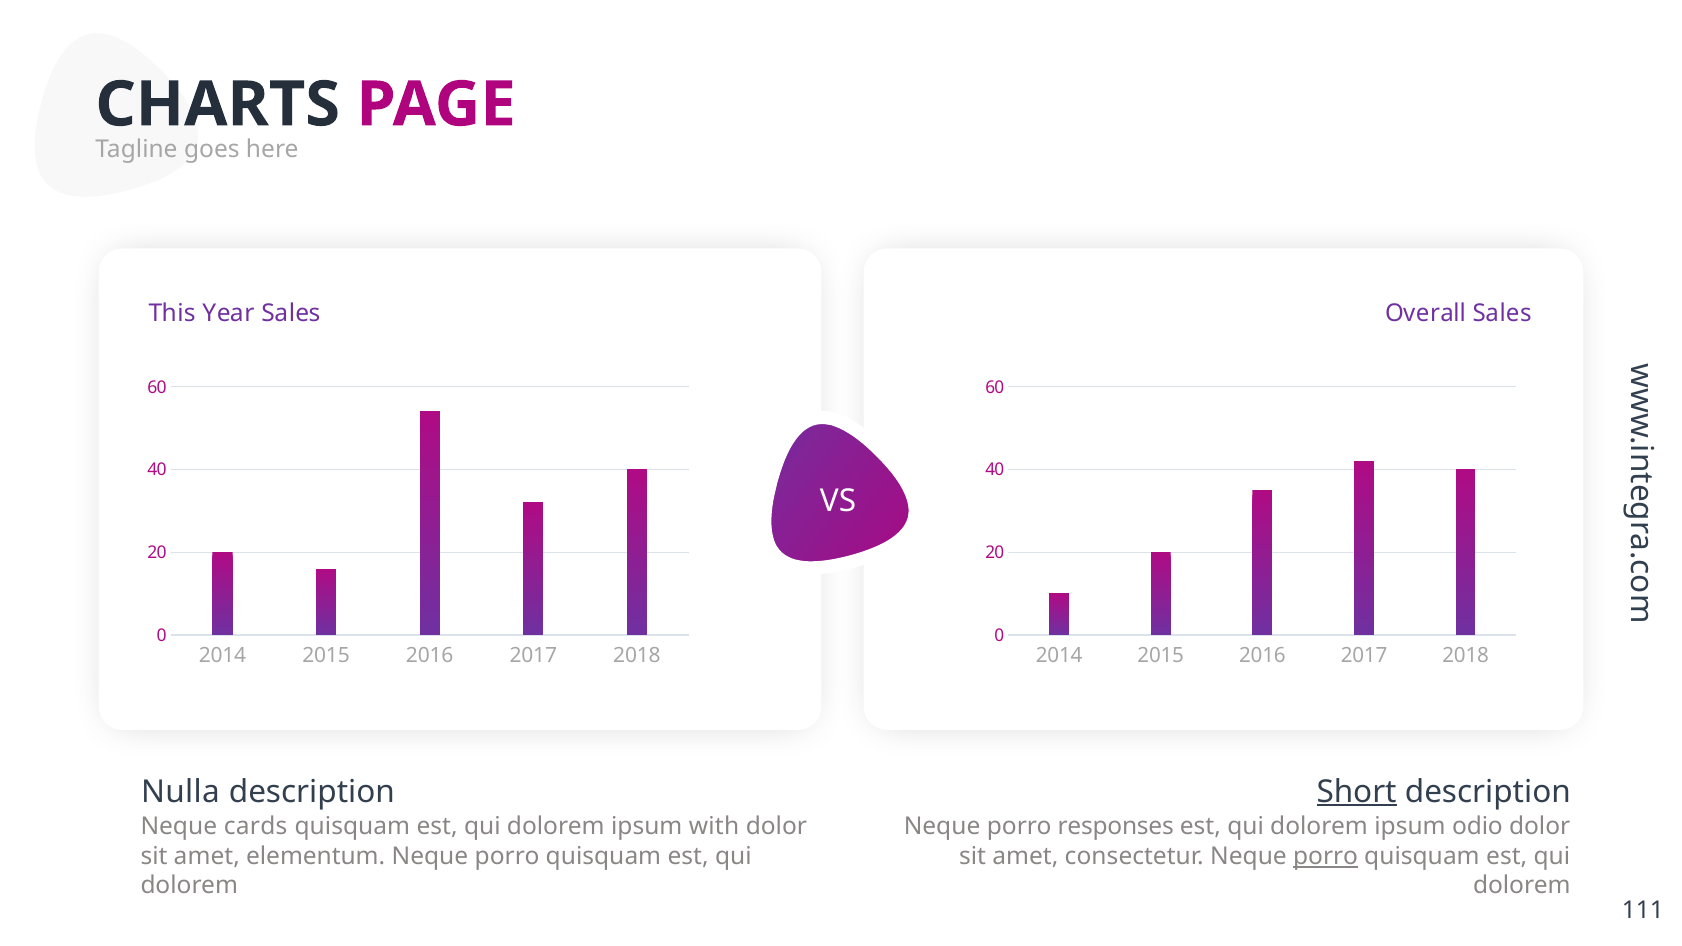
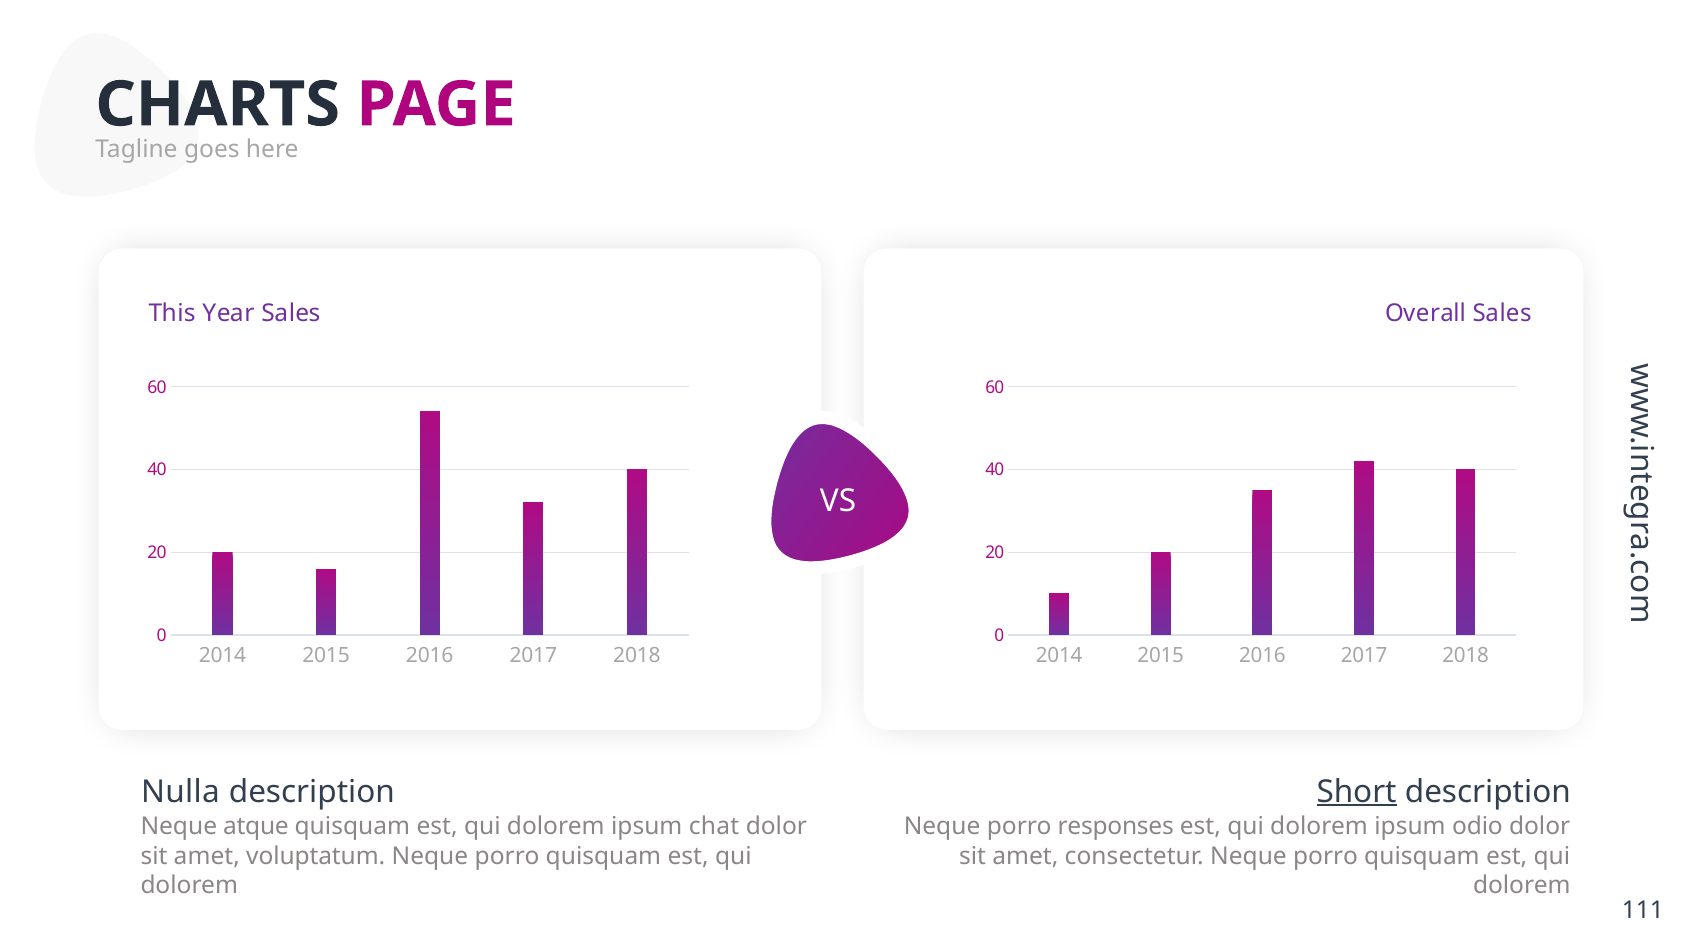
cards: cards -> atque (256, 827)
with: with -> chat (714, 827)
elementum: elementum -> voluptatum (316, 856)
porro underline: present -> none (1326, 856)
